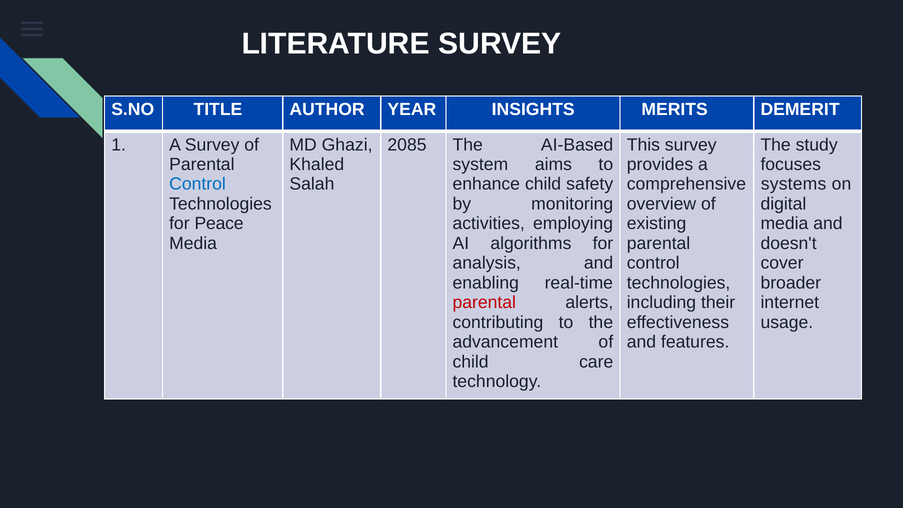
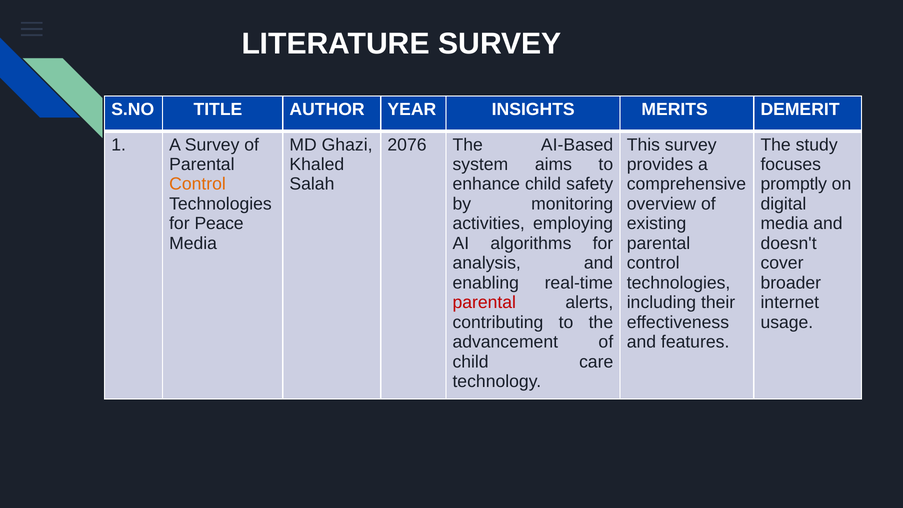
2085: 2085 -> 2076 (407, 145)
Control colour: blue -> orange (198, 184)
systems: systems -> promptly (794, 184)
